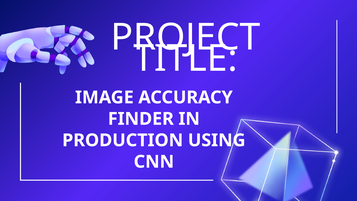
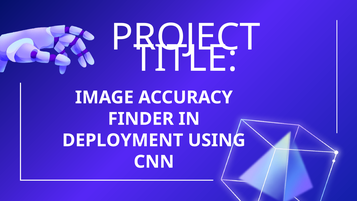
PRODUCTION: PRODUCTION -> DEPLOYMENT (123, 140)
